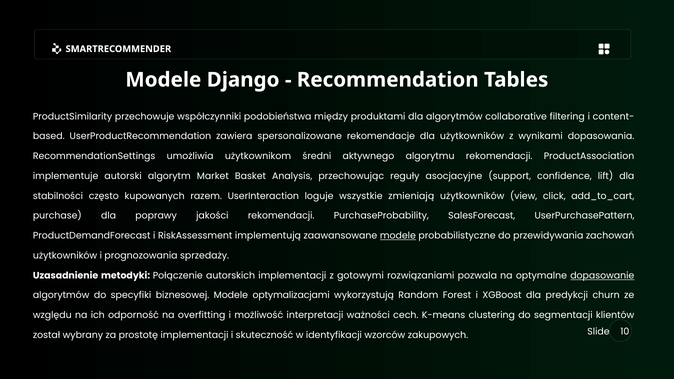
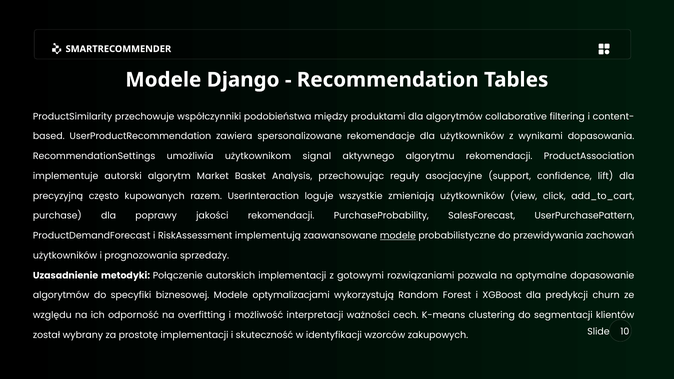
średni: średni -> signal (317, 156)
stabilności: stabilności -> precyzyjną (58, 196)
dopasowanie underline: present -> none (602, 276)
